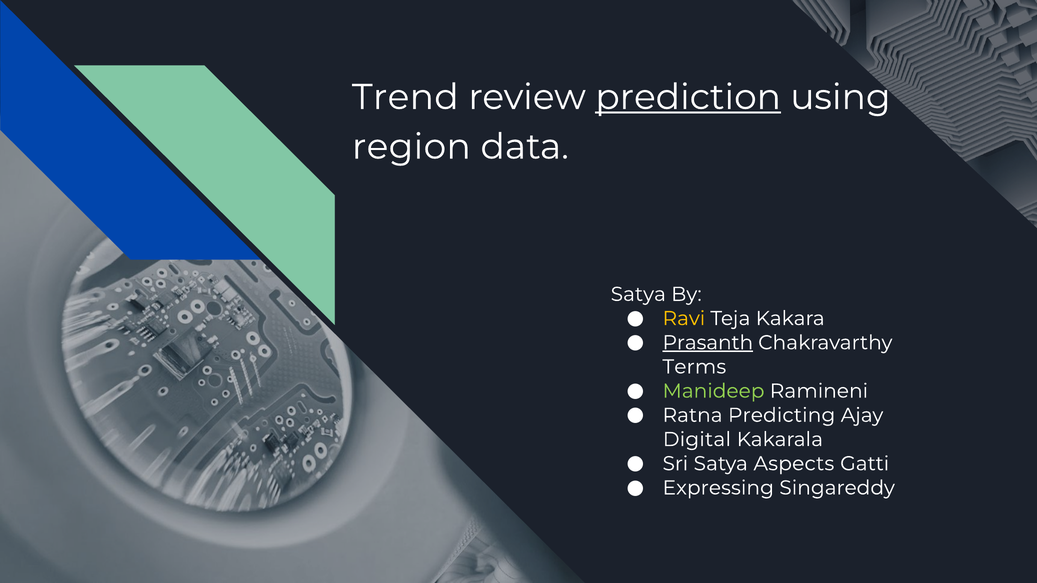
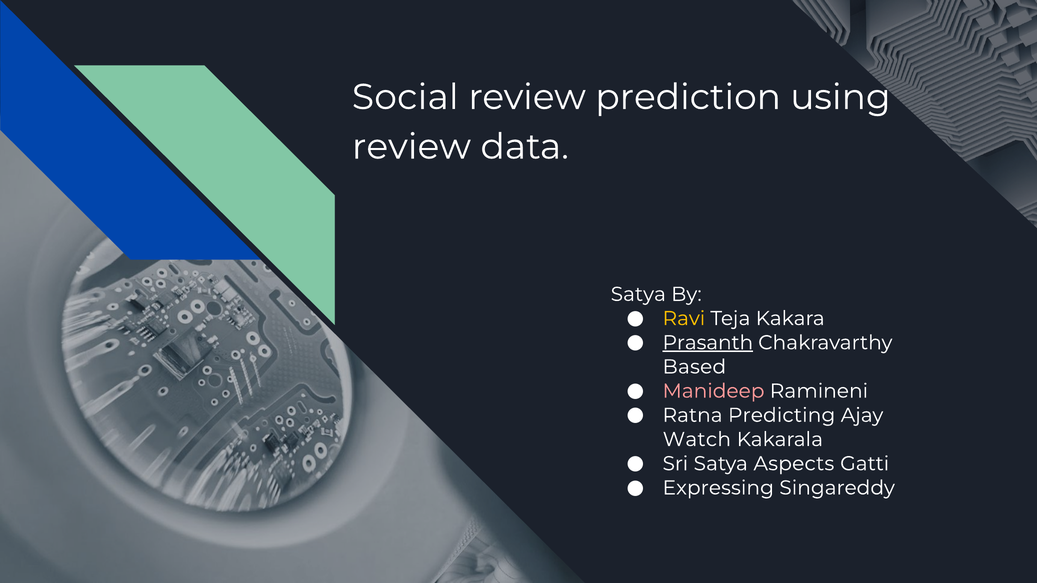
Trend: Trend -> Social (405, 97)
prediction underline: present -> none (688, 97)
region: region -> review (411, 147)
Terms: Terms -> Based (694, 367)
Manideep colour: light green -> pink (713, 391)
Digital: Digital -> Watch (697, 440)
